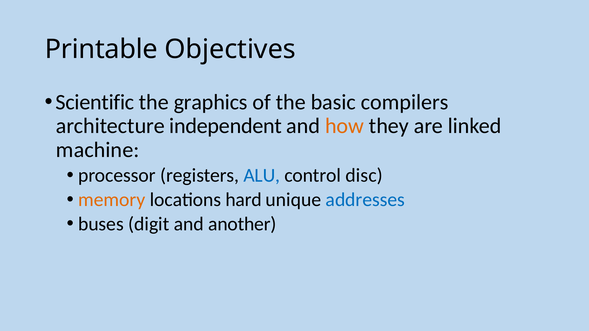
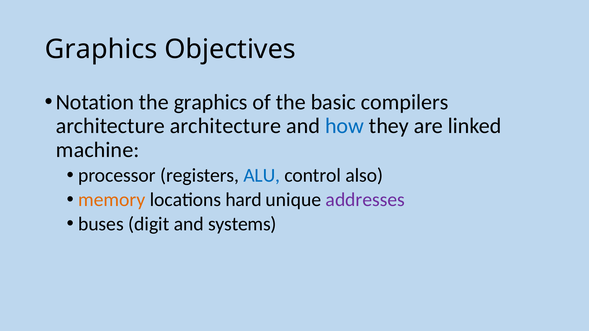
Printable: Printable -> Graphics (101, 49)
Scientific: Scientific -> Notation (95, 102)
architecture independent: independent -> architecture (225, 126)
how colour: orange -> blue (345, 126)
disc: disc -> also (364, 176)
addresses colour: blue -> purple (365, 200)
another: another -> systems (242, 224)
